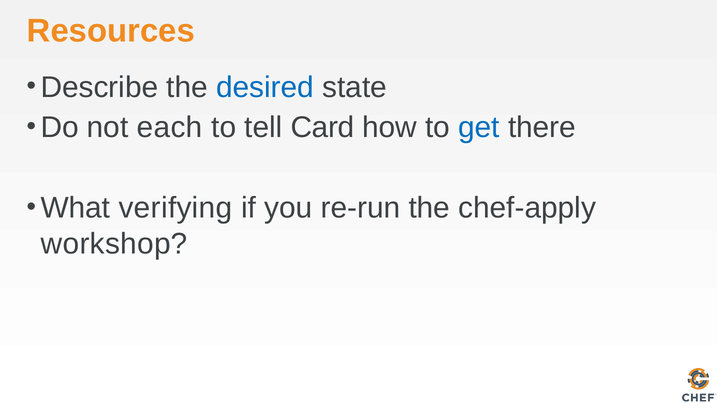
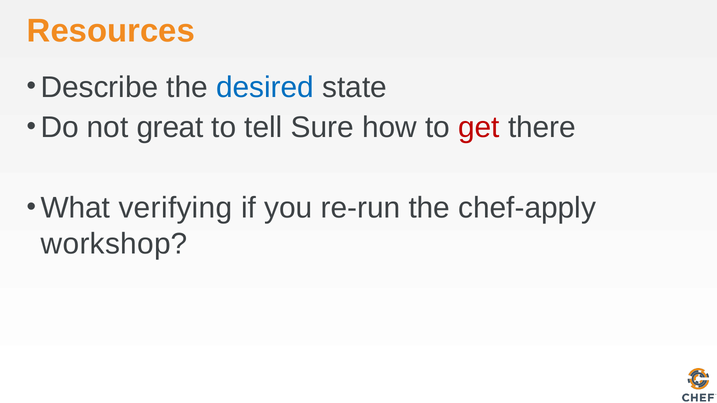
each: each -> great (170, 128)
Card: Card -> Sure (322, 128)
get colour: blue -> red (479, 128)
